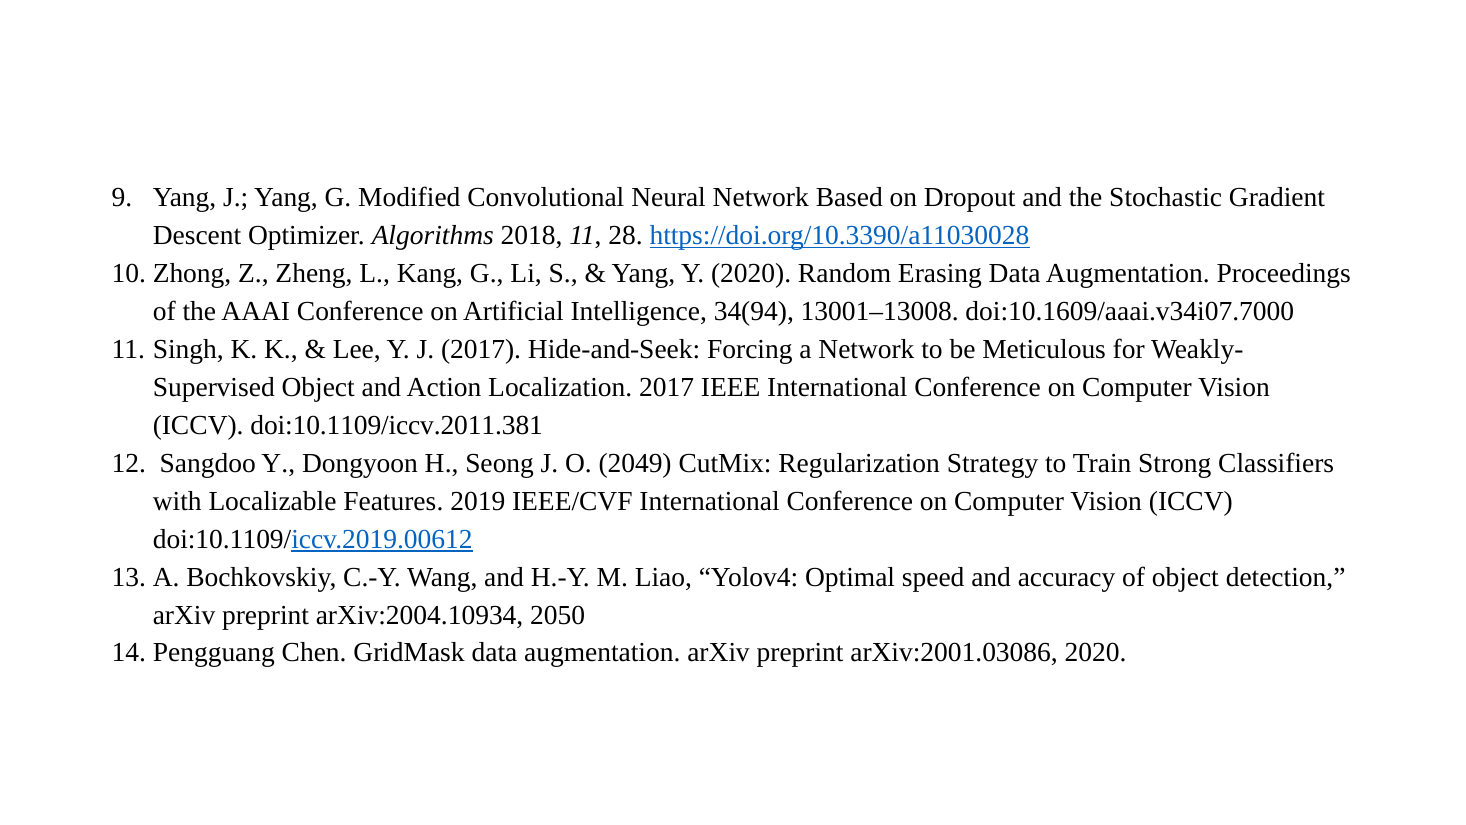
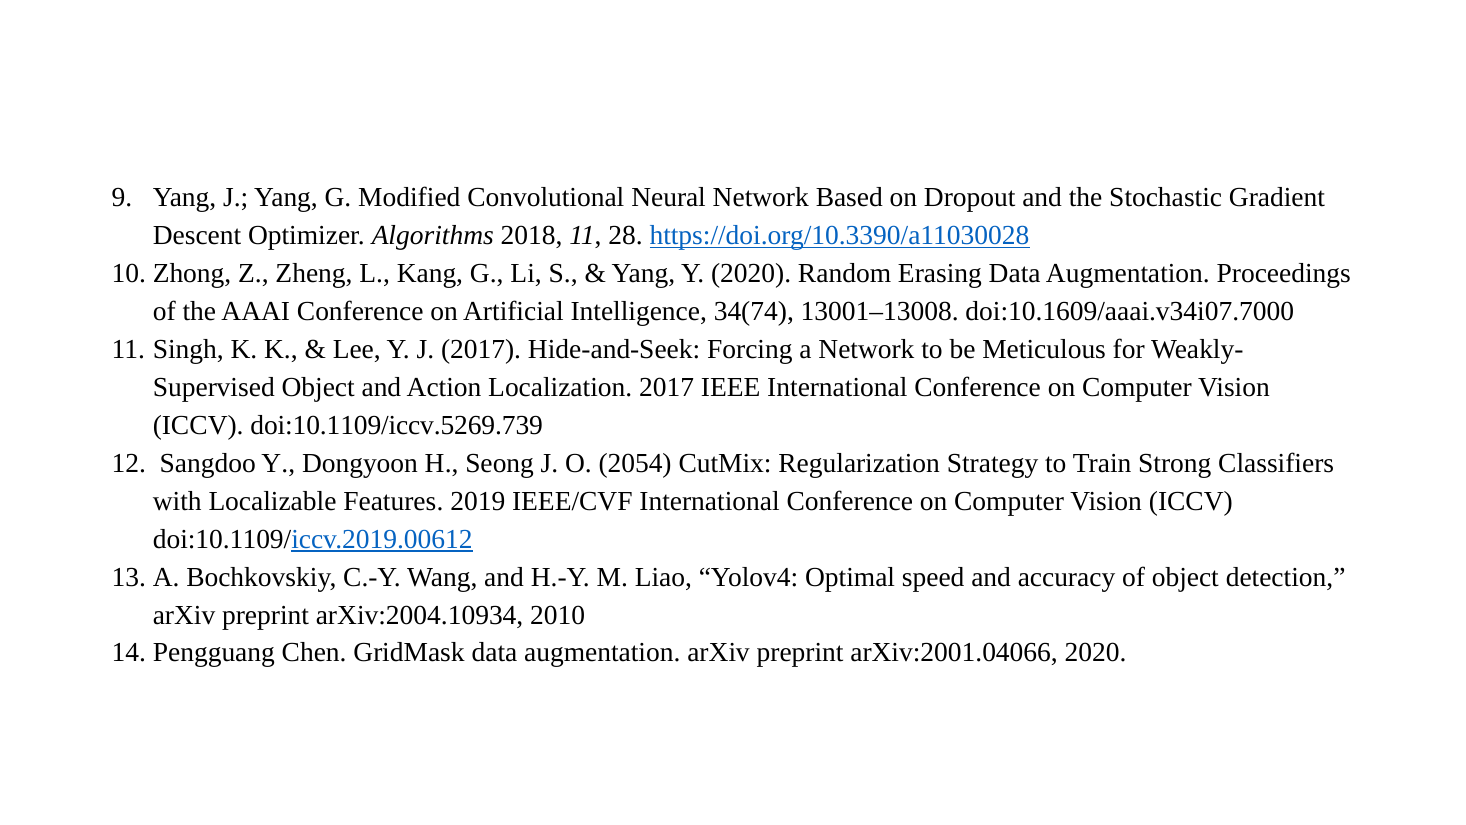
34(94: 34(94 -> 34(74 (754, 311)
doi:10.1109/iccv.2011.381: doi:10.1109/iccv.2011.381 -> doi:10.1109/iccv.5269.739 (397, 425)
2049: 2049 -> 2054 (635, 463)
2050: 2050 -> 2010 (558, 615)
arXiv:2001.03086: arXiv:2001.03086 -> arXiv:2001.04066 (954, 653)
